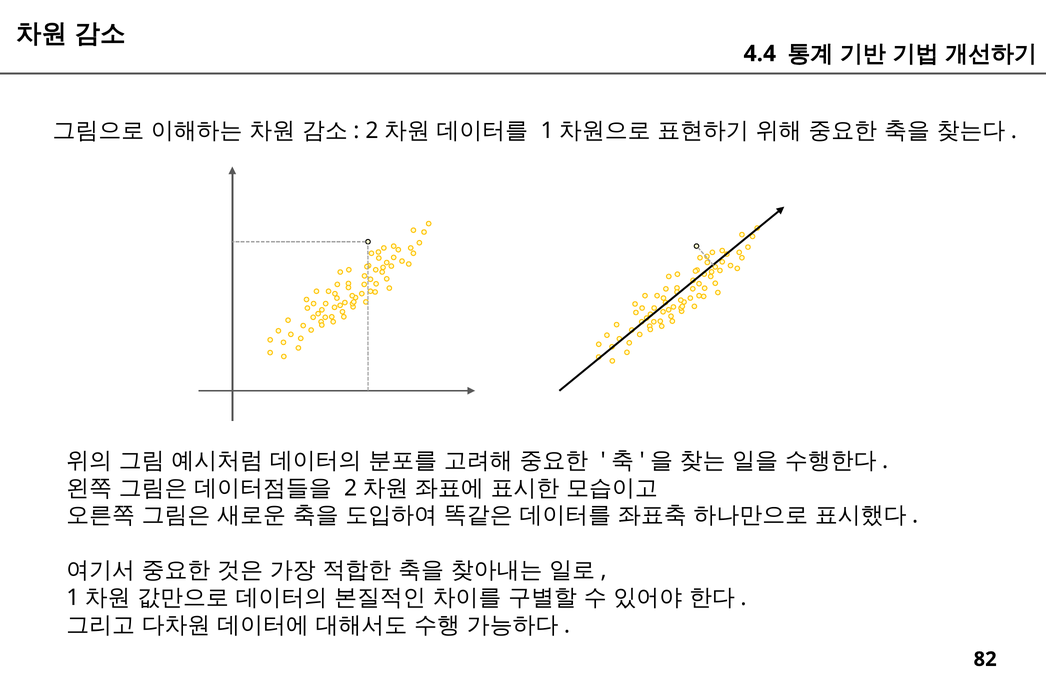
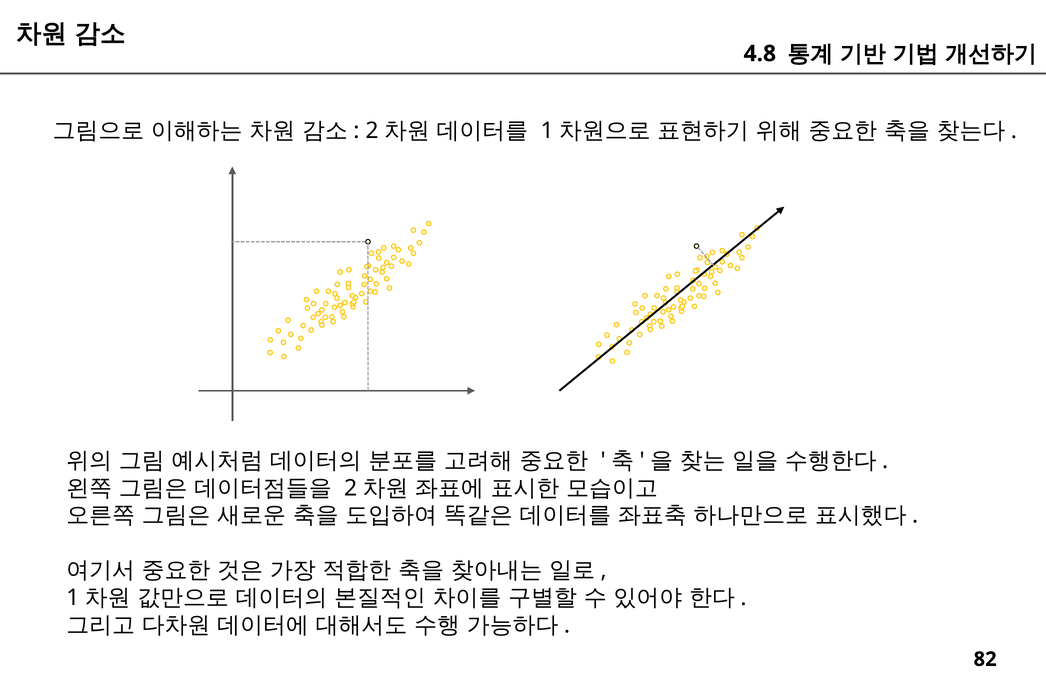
4.4: 4.4 -> 4.8 (760, 54)
